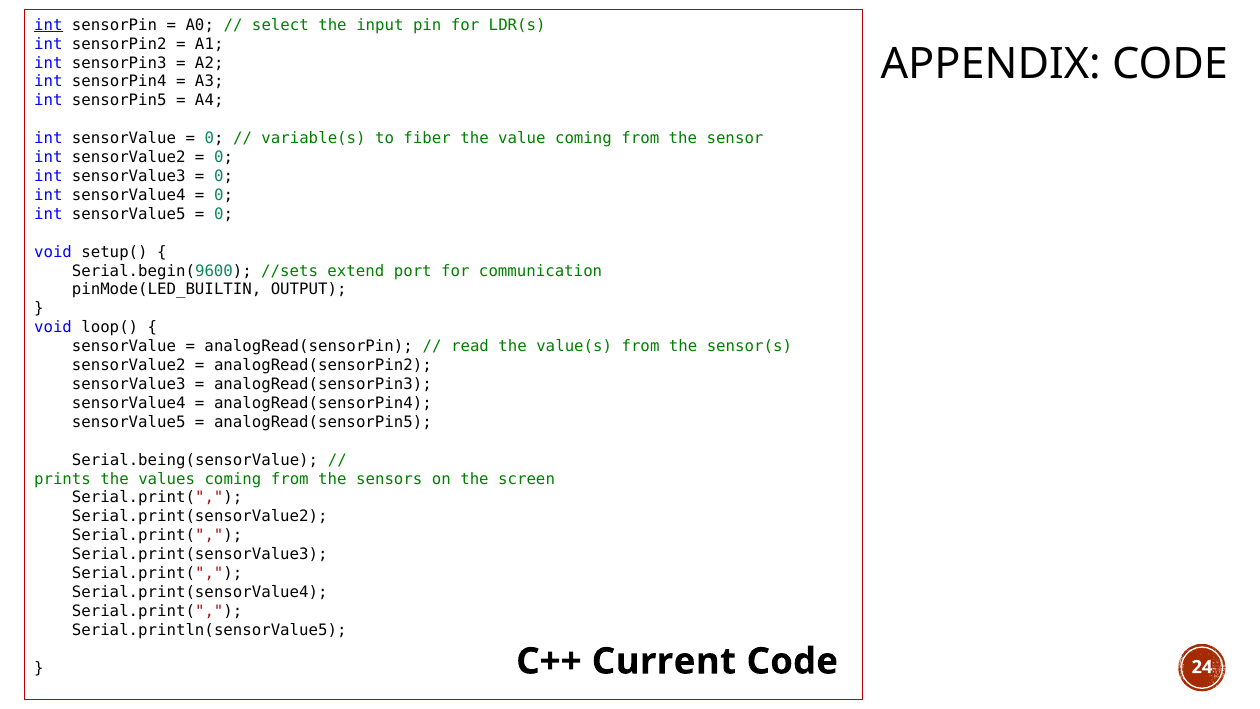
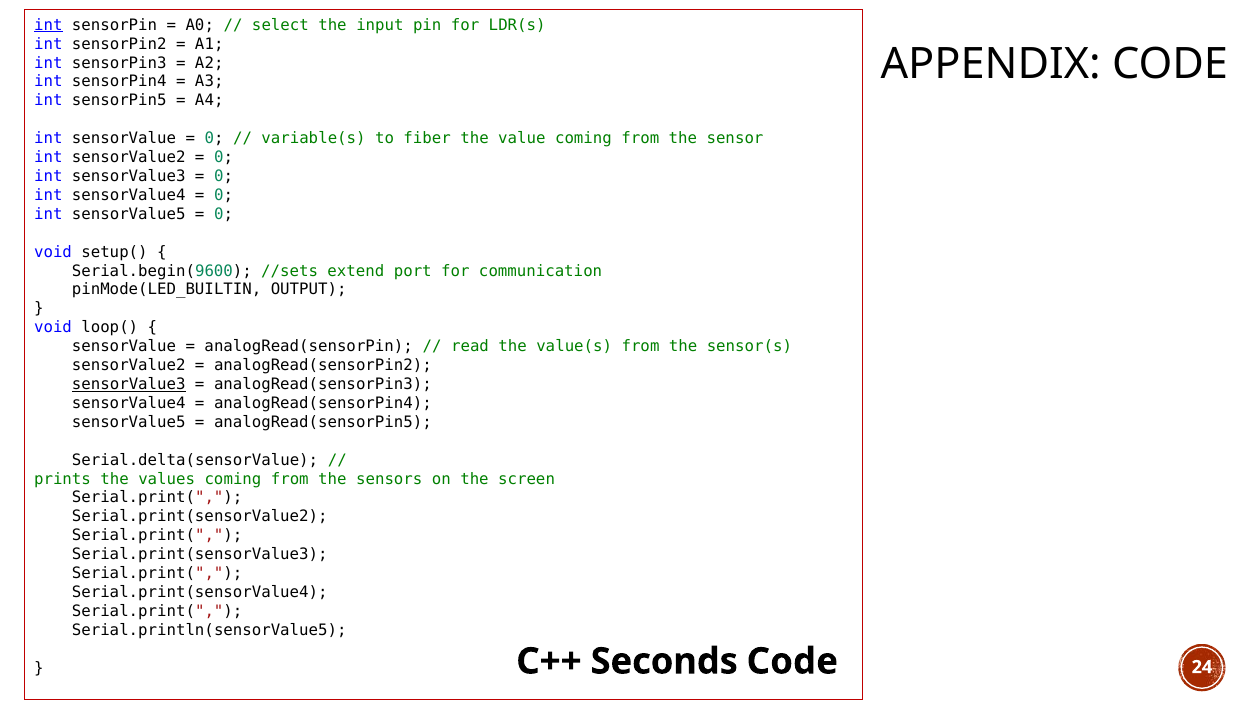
sensorValue3 underline: none -> present (129, 384)
Serial.being(sensorValue: Serial.being(sensorValue -> Serial.delta(sensorValue (195, 460)
Current: Current -> Seconds (664, 661)
